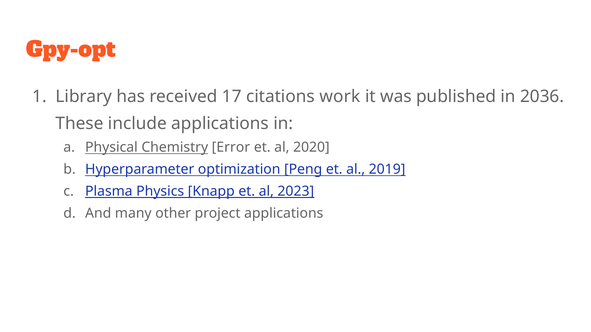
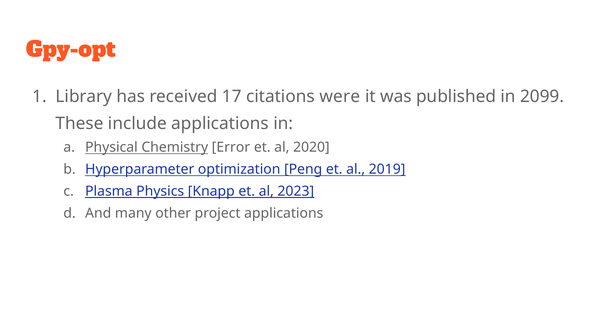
work: work -> were (340, 97)
2036: 2036 -> 2099 (542, 97)
